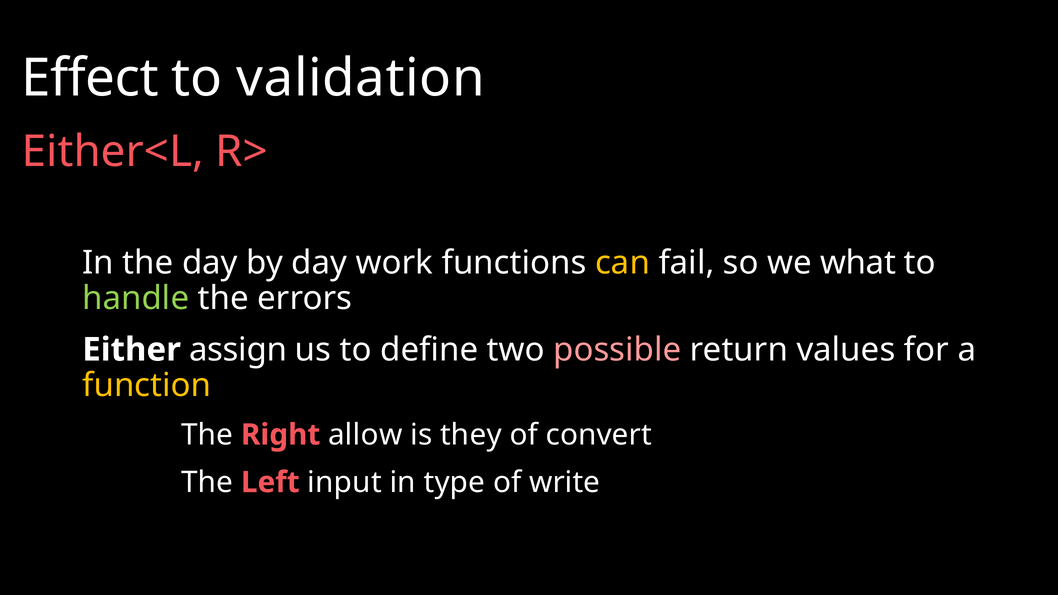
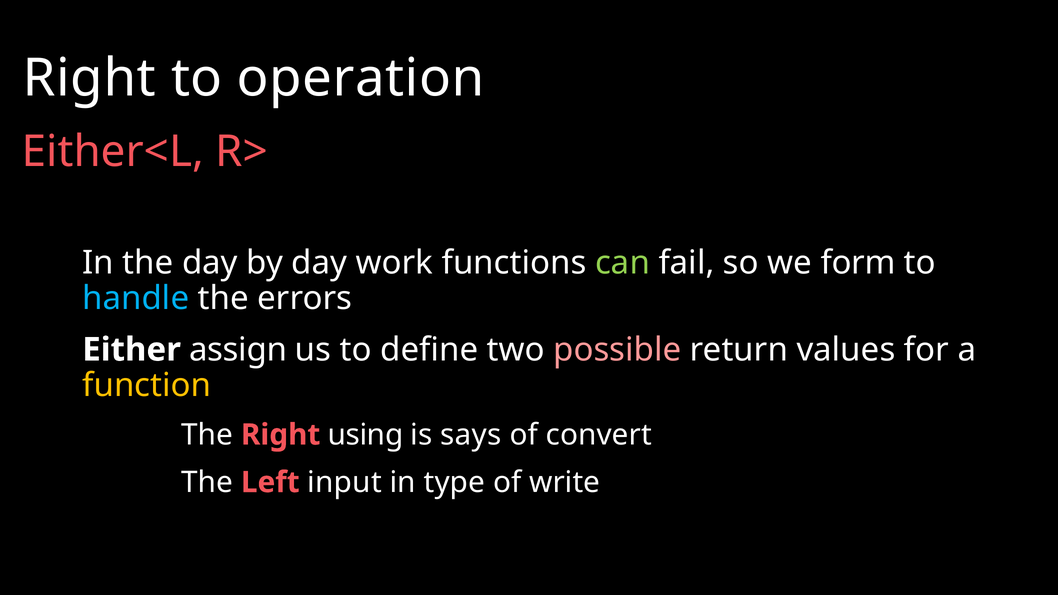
Effect: Effect -> Right (89, 78)
validation: validation -> operation (361, 78)
can colour: yellow -> light green (623, 263)
what: what -> form (858, 263)
handle colour: light green -> light blue (136, 299)
allow: allow -> using (365, 435)
they: they -> says (471, 435)
